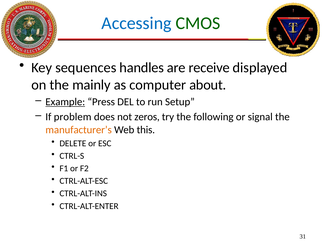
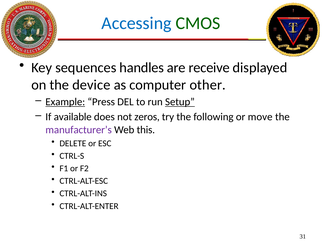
mainly: mainly -> device (91, 85)
about: about -> other (208, 85)
Setup underline: none -> present (180, 102)
problem: problem -> available (73, 117)
signal: signal -> move (260, 117)
manufacturer’s colour: orange -> purple (79, 130)
